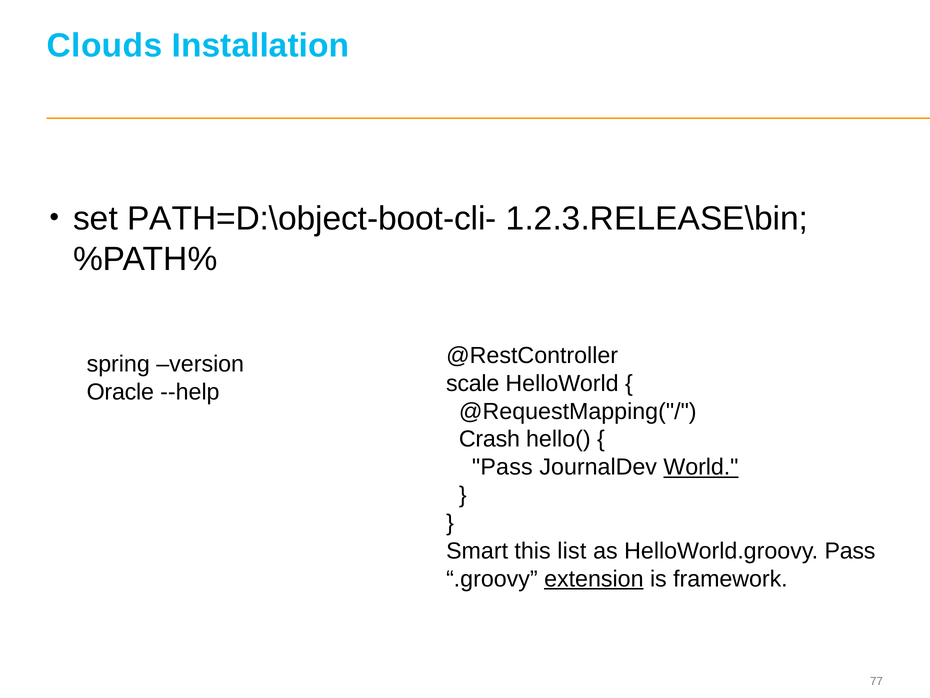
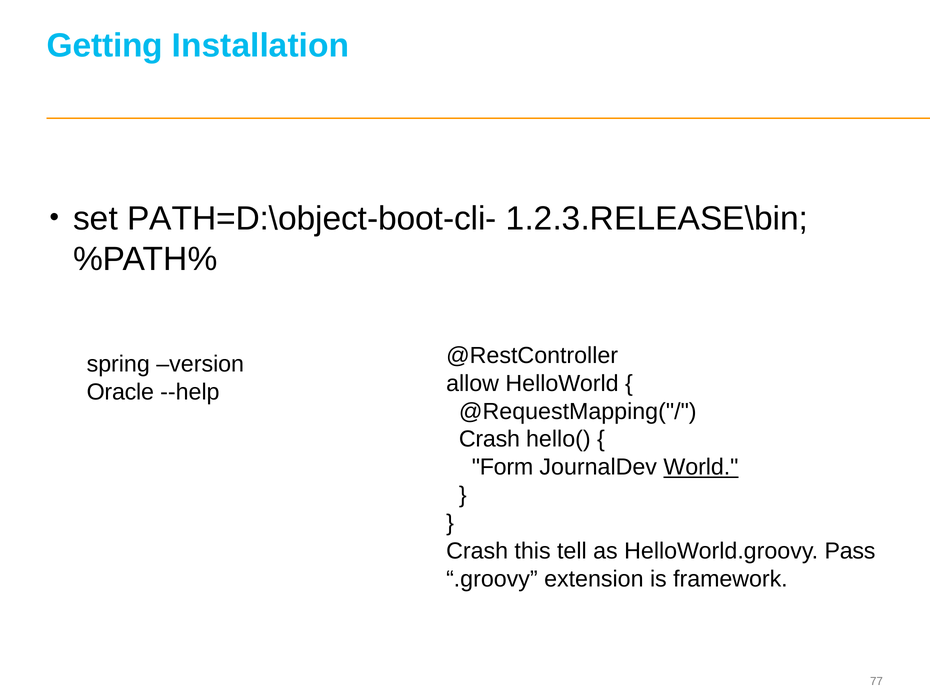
Clouds: Clouds -> Getting (105, 46)
scale: scale -> allow (473, 383)
Pass: Pass -> Form (503, 467)
Smart: Smart -> Crash (477, 551)
list: list -> tell (572, 551)
extension underline: present -> none (594, 578)
